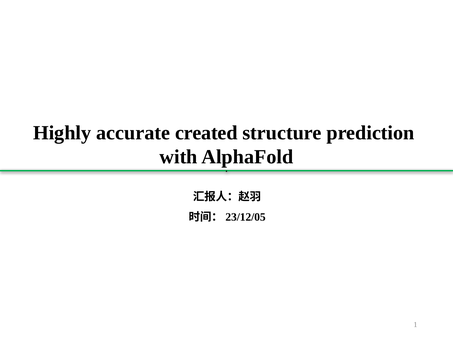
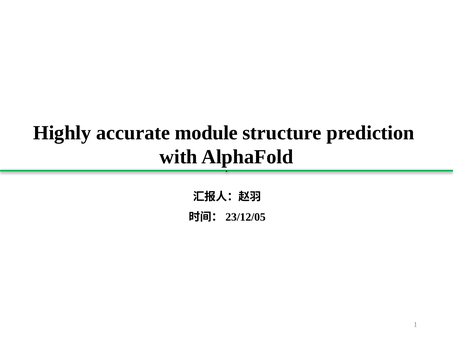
created: created -> module (206, 133)
